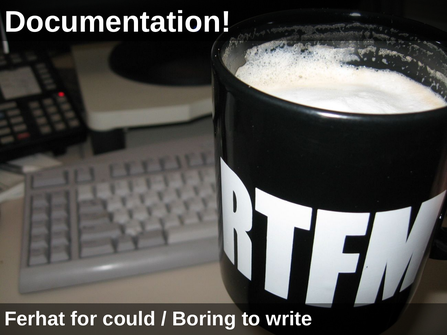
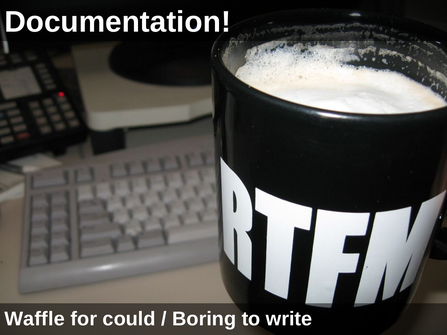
Ferhat: Ferhat -> Waffle (35, 319)
